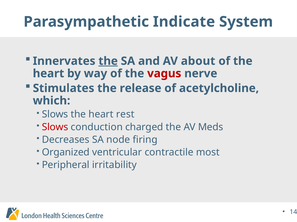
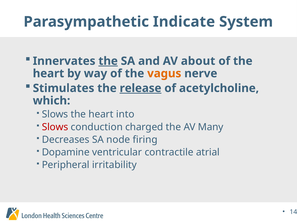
vagus colour: red -> orange (164, 74)
release underline: none -> present (141, 89)
rest: rest -> into (125, 115)
Meds: Meds -> Many (211, 127)
Organized: Organized -> Dopamine (66, 153)
most: most -> atrial (208, 153)
